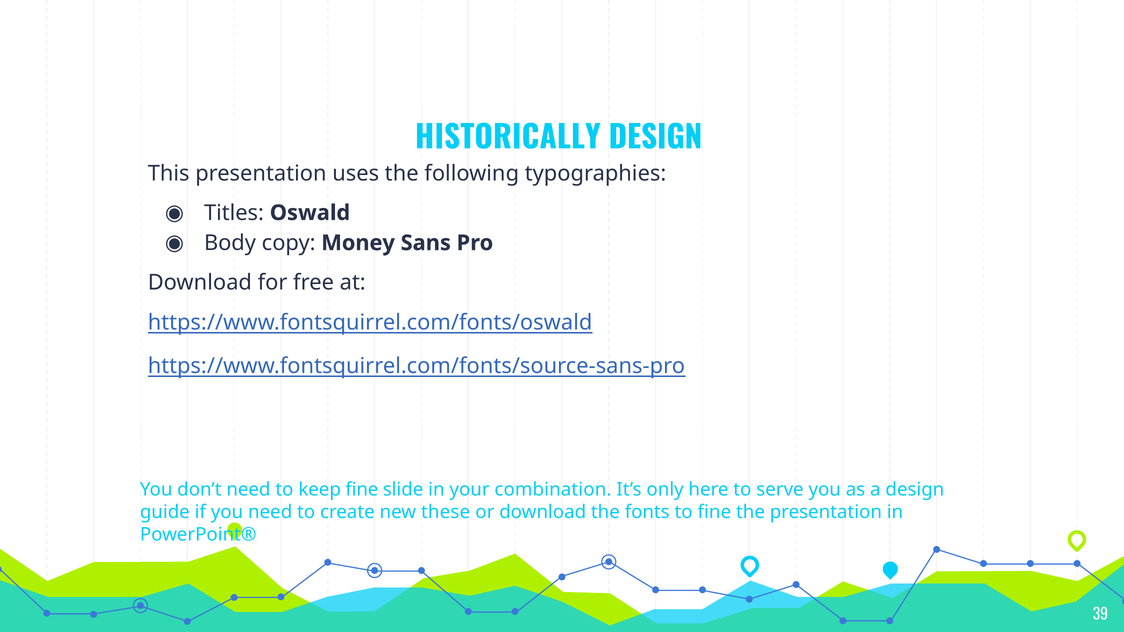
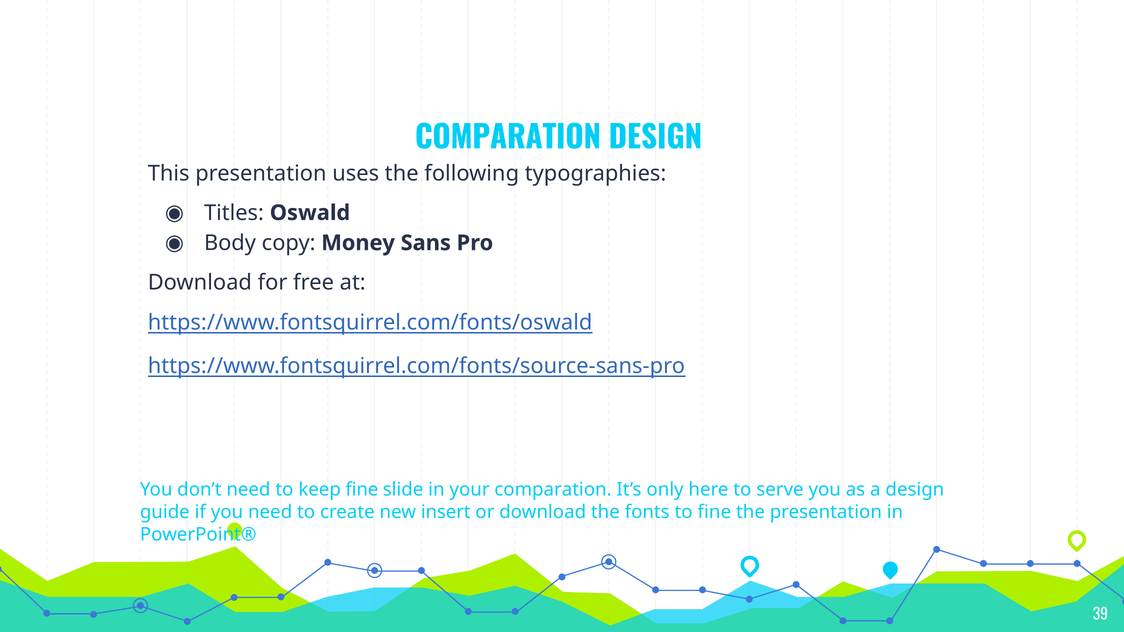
HISTORICALLY: HISTORICALLY -> COMPARATION (508, 138)
your combination: combination -> comparation (553, 490)
these: these -> insert (446, 512)
